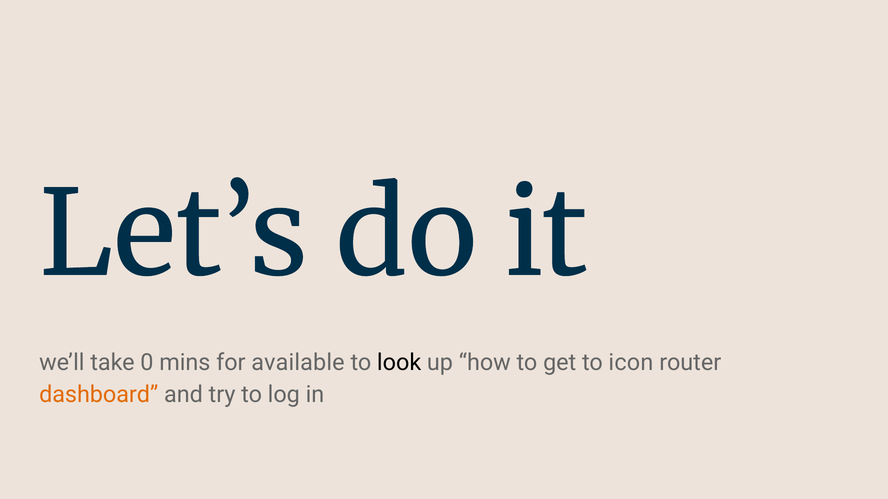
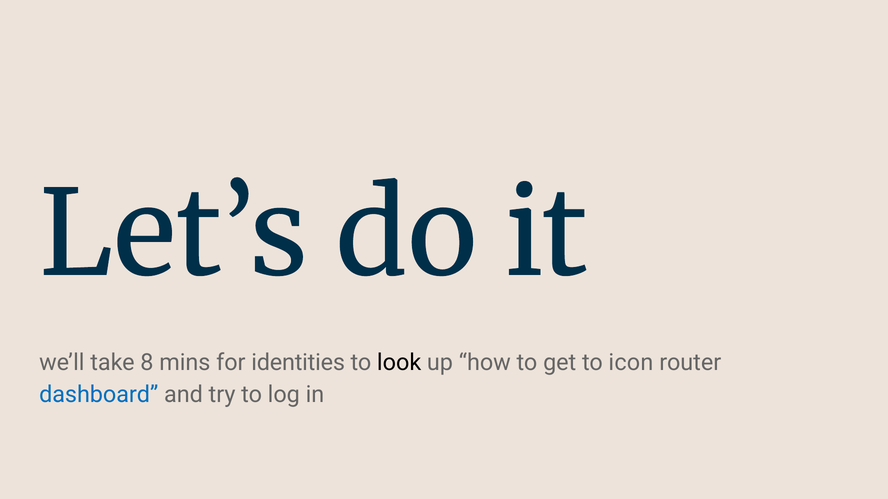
0: 0 -> 8 (147, 363)
available: available -> identities (298, 363)
dashboard colour: orange -> blue (99, 395)
